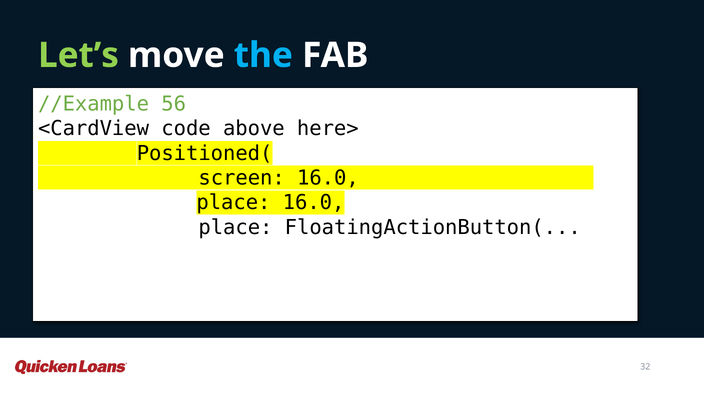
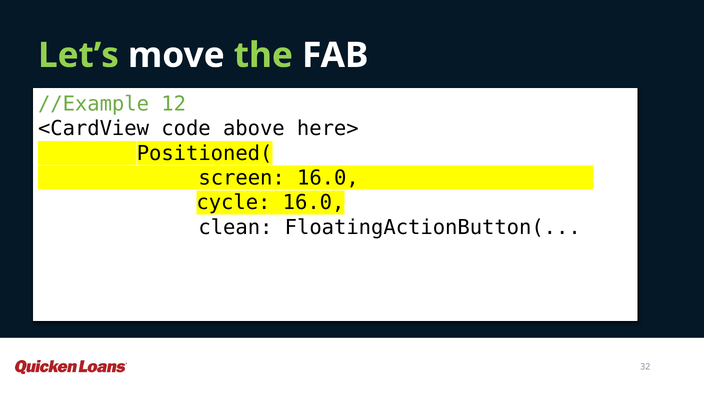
the colour: light blue -> light green (263, 55)
56: 56 -> 12 (174, 104)
place: place -> cycle (233, 203)
place: place -> clean (235, 227)
